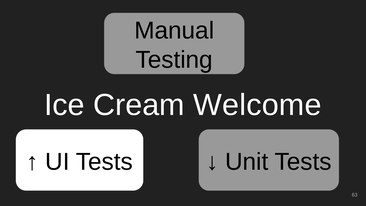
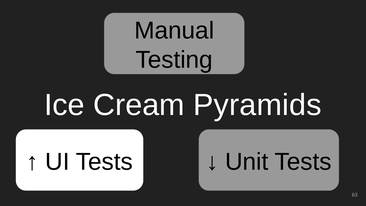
Welcome: Welcome -> Pyramids (257, 105)
